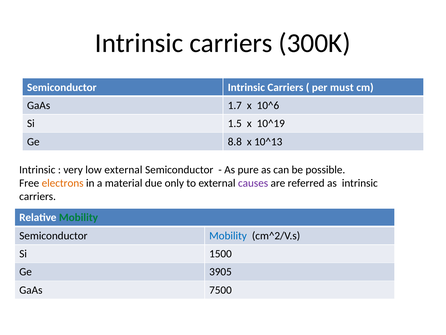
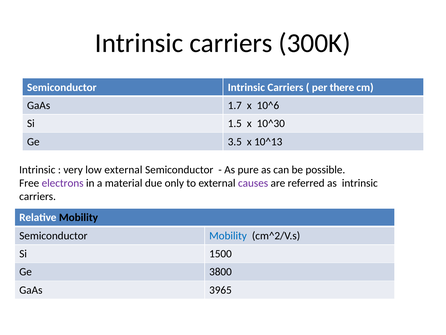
must: must -> there (342, 87)
10^19: 10^19 -> 10^30 (271, 123)
8.8: 8.8 -> 3.5 (235, 141)
electrons colour: orange -> purple (63, 183)
Mobility colour: green -> black (78, 217)
3905: 3905 -> 3800 (220, 272)
7500: 7500 -> 3965 (220, 290)
